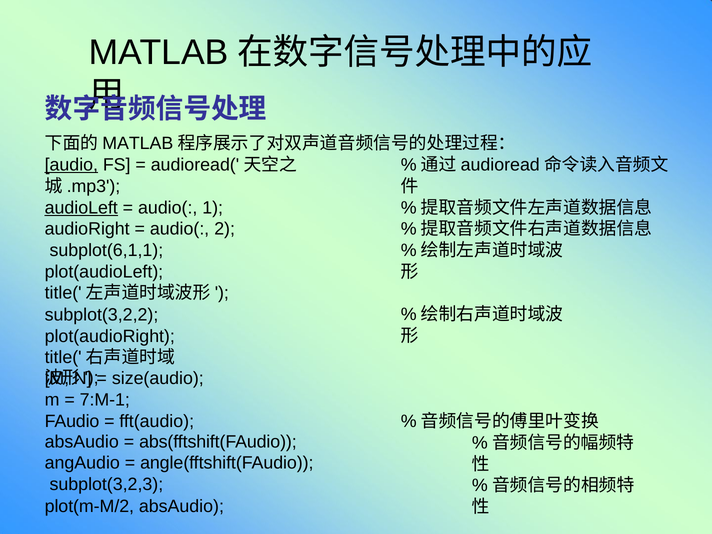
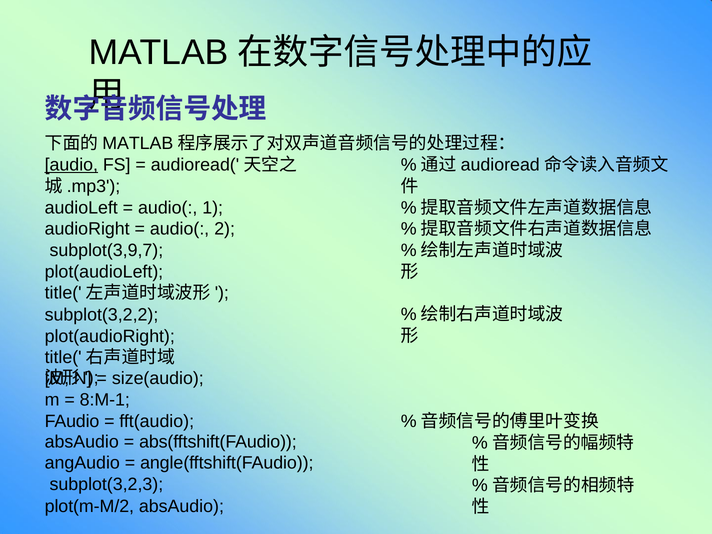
audioLeft underline: present -> none (81, 208)
subplot(6,1,1: subplot(6,1,1 -> subplot(3,9,7 (106, 250)
7:M-1: 7:M-1 -> 8:M-1 (105, 400)
